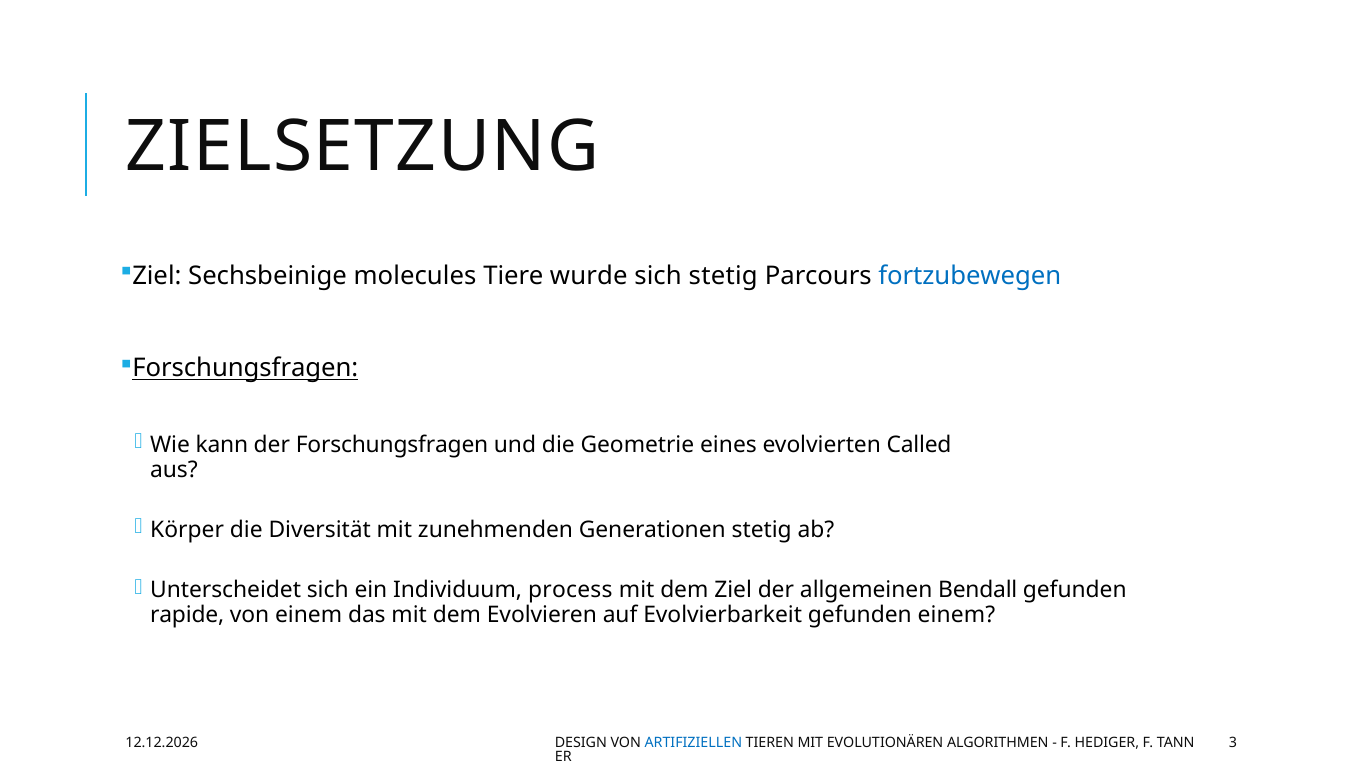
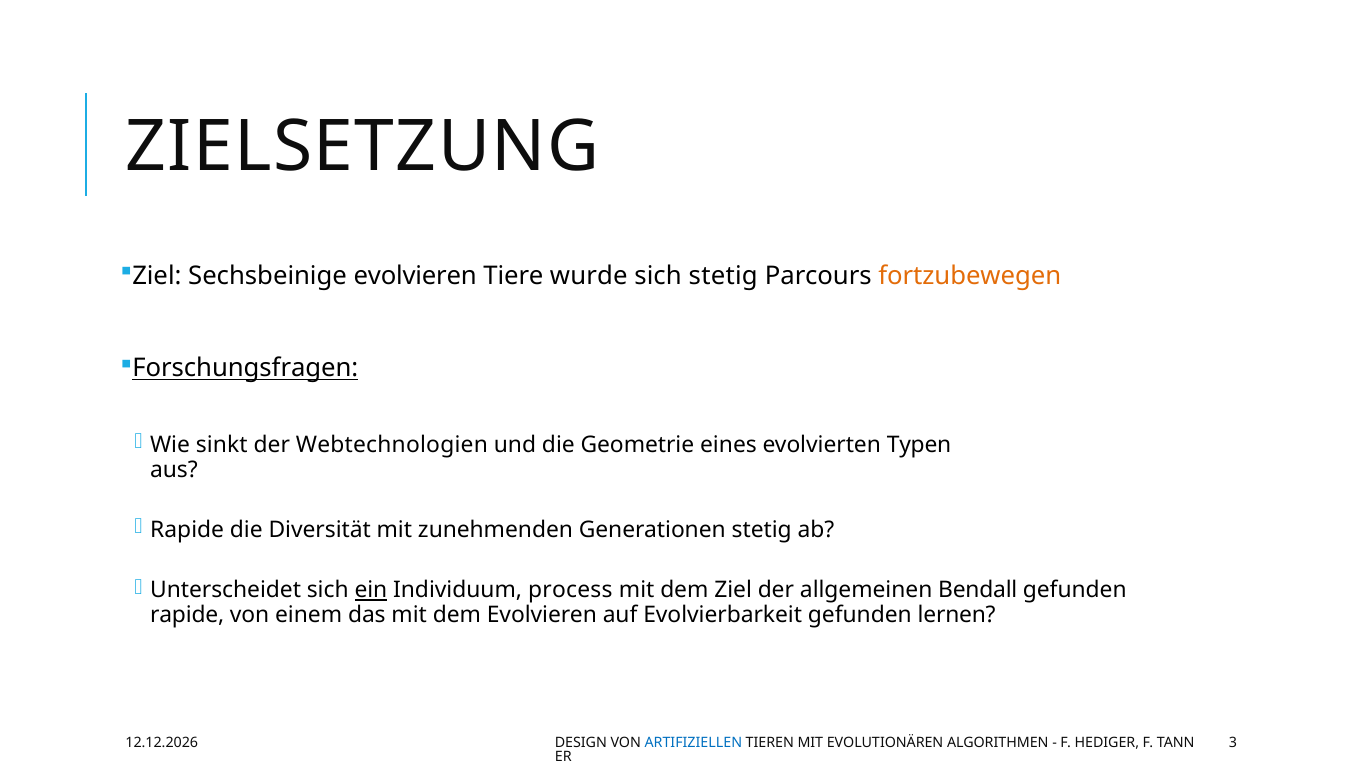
Sechsbeinige molecules: molecules -> evolvieren (415, 276)
fortzubewegen colour: blue -> orange (970, 276)
kann: kann -> sinkt (222, 445)
der Forschungsfragen: Forschungsfragen -> Webtechnologien (392, 445)
Called: Called -> Typen (919, 445)
Körper: Körper -> Rapide (187, 530)
ein underline: none -> present (371, 590)
gefunden einem: einem -> lernen (957, 615)
